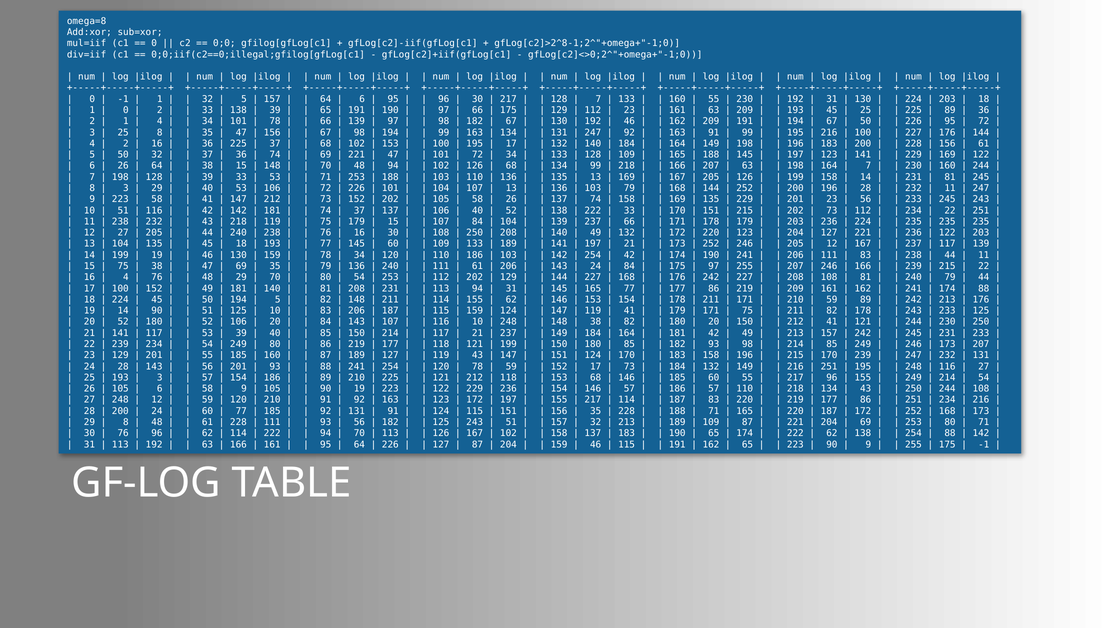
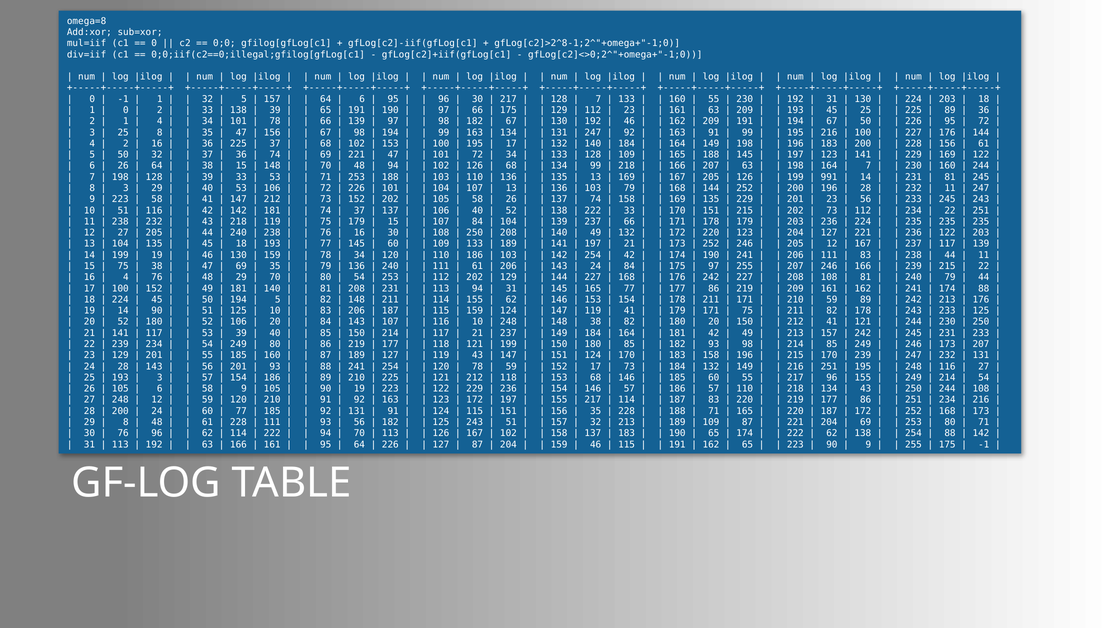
158: 158 -> 991 (829, 177)
